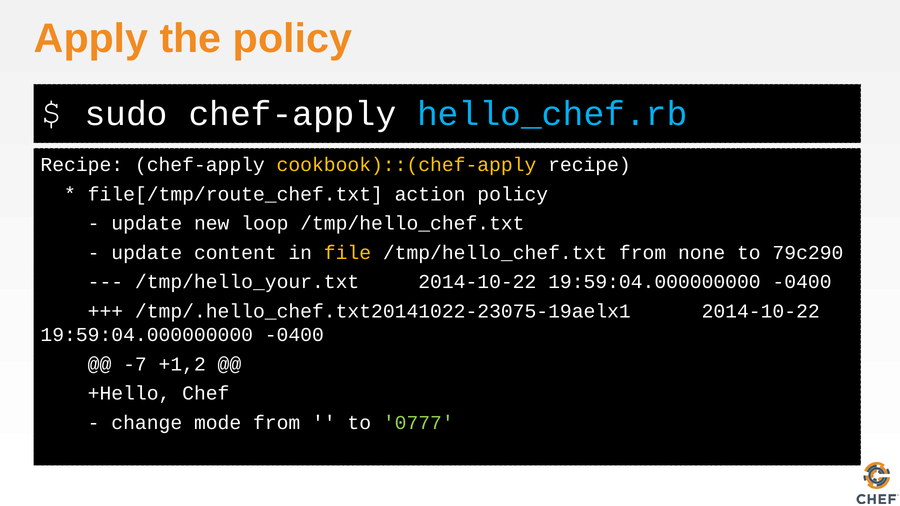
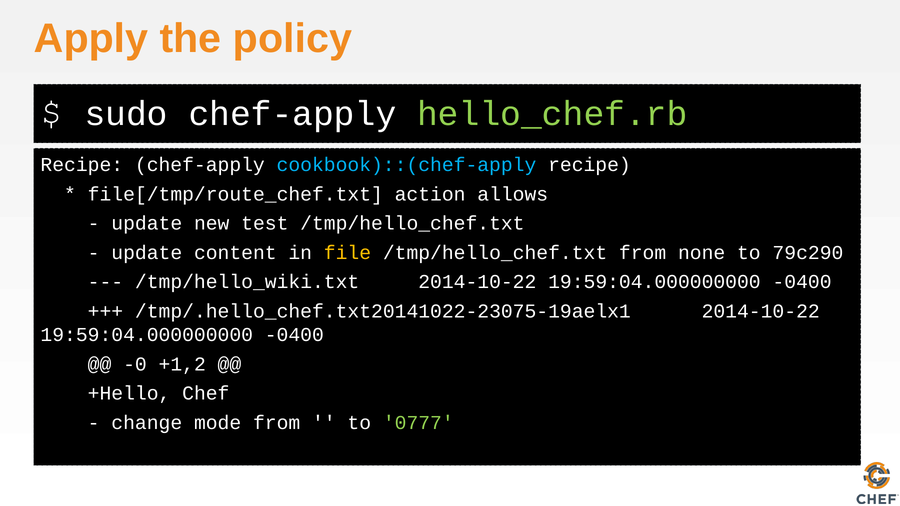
hello_chef.rb colour: light blue -> light green (552, 114)
cookbook)::(chef-apply colour: yellow -> light blue (406, 165)
action policy: policy -> allows (513, 194)
loop: loop -> test (265, 224)
/tmp/hello_your.txt: /tmp/hello_your.txt -> /tmp/hello_wiki.txt (247, 282)
-7: -7 -> -0 (135, 364)
